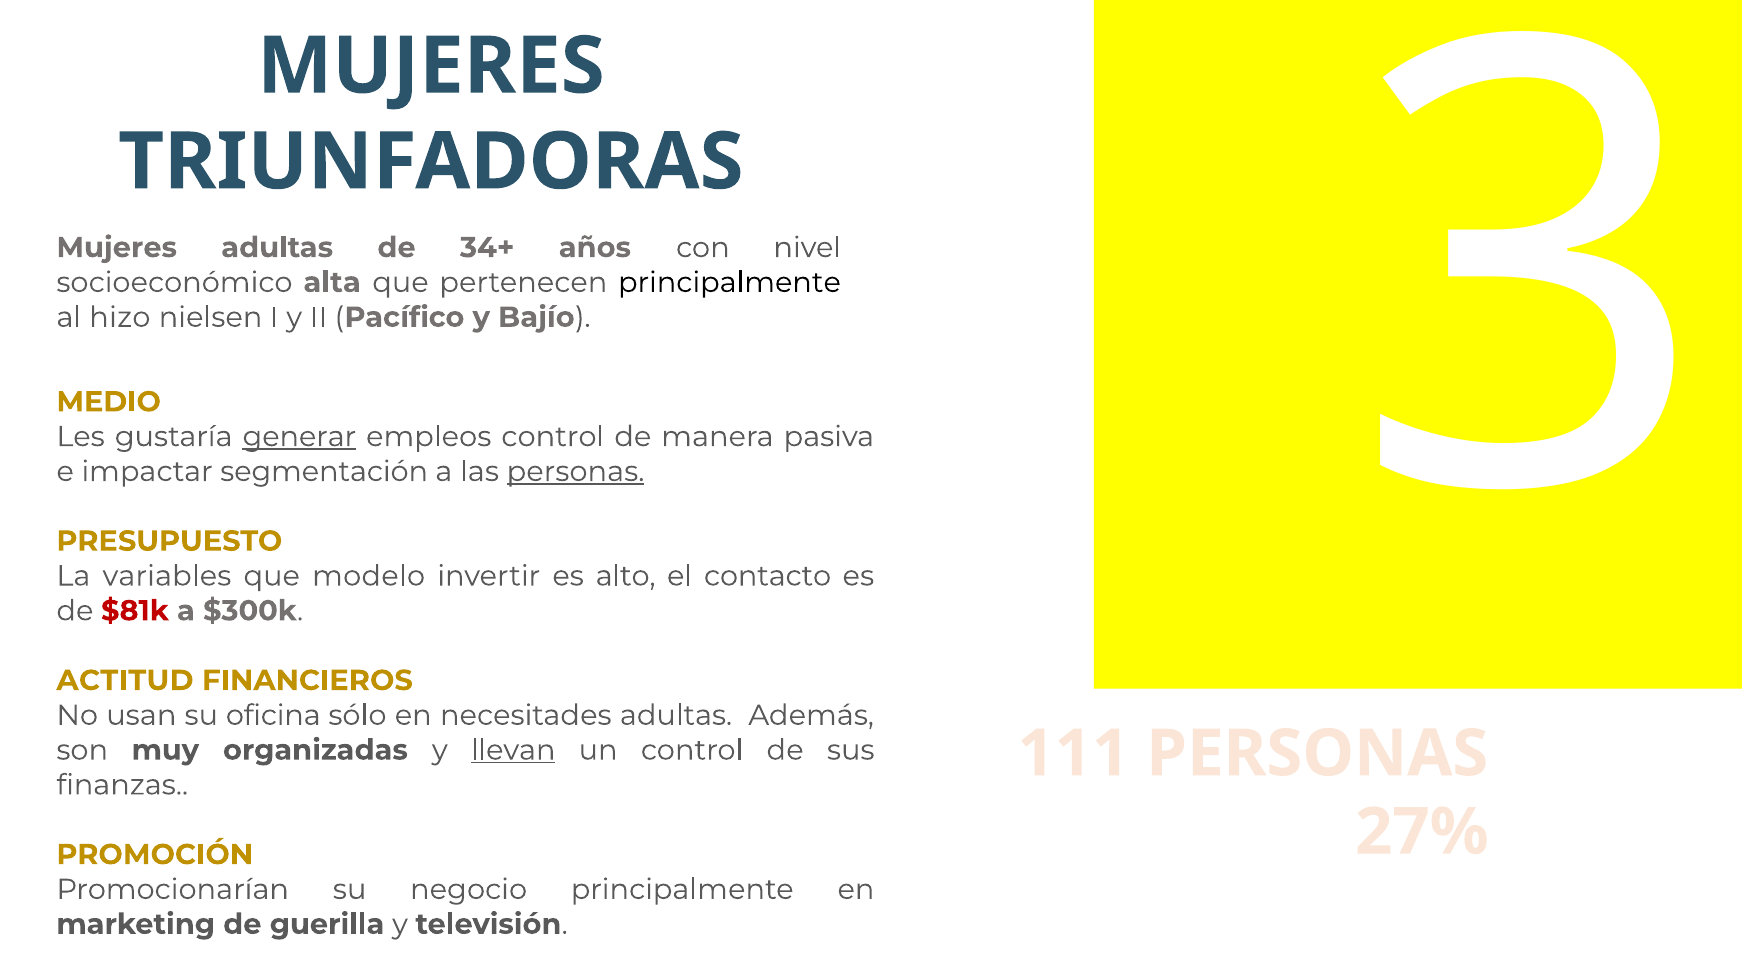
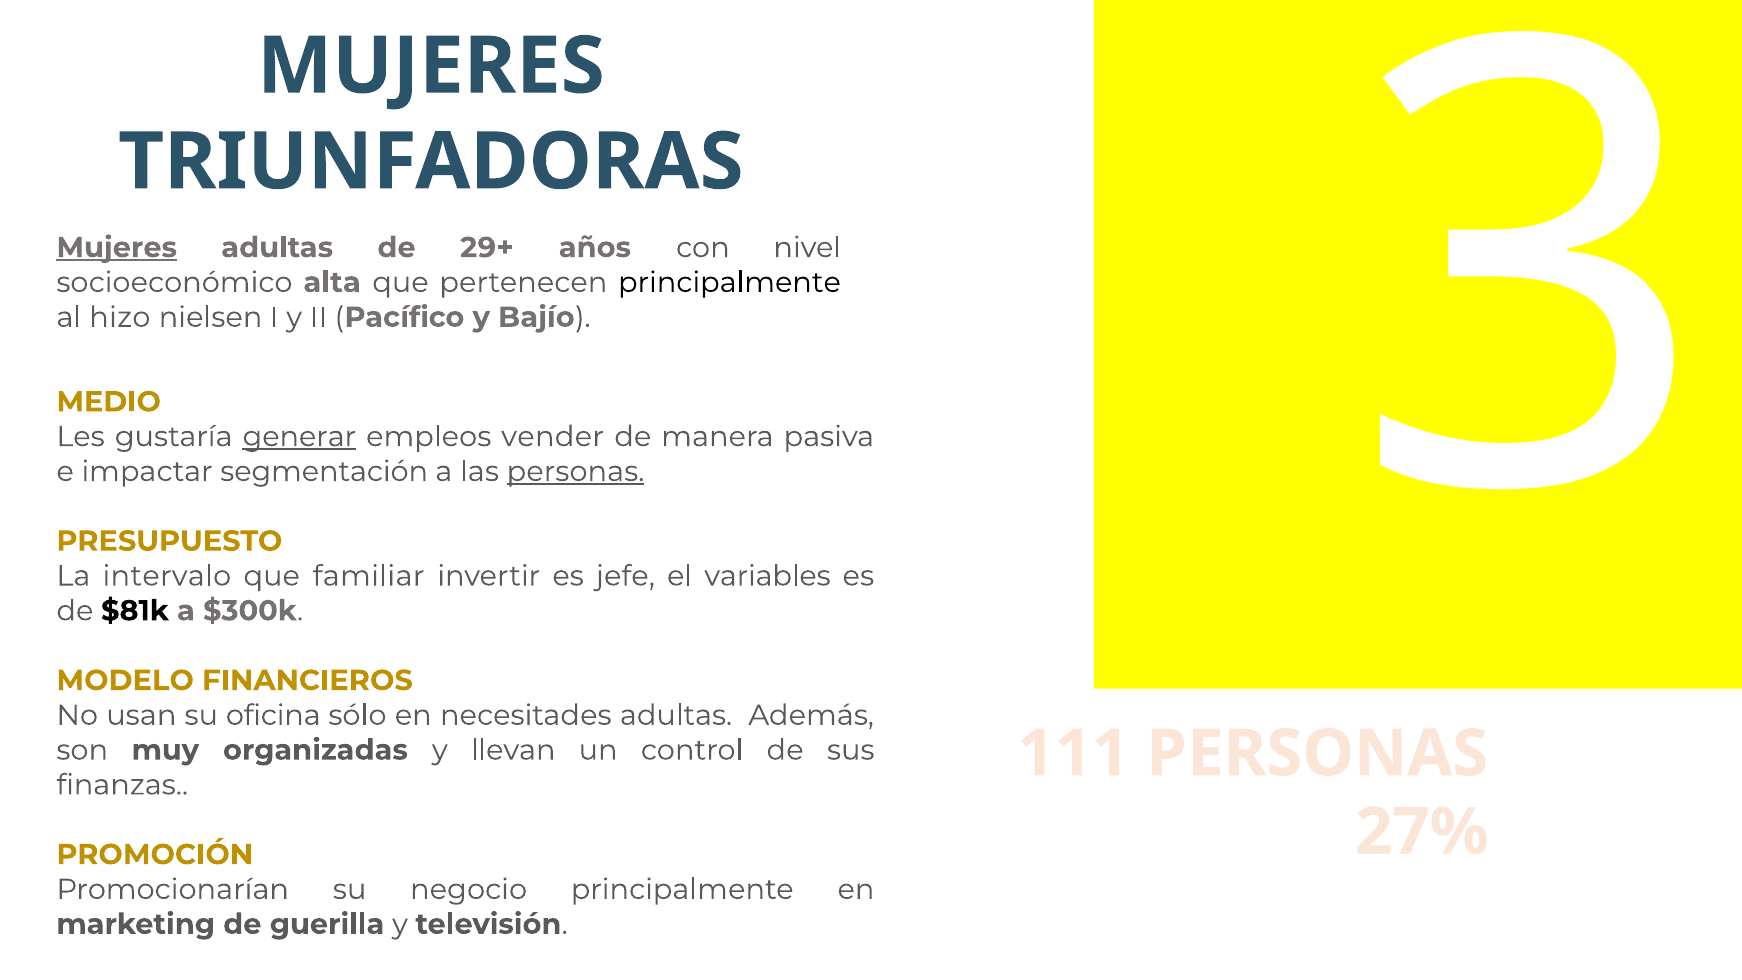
Mujeres underline: none -> present (117, 248)
34+: 34+ -> 29+ (487, 248)
empleos control: control -> vender (553, 437)
variables: variables -> intervalo (167, 576)
modelo: modelo -> familiar (369, 576)
alto: alto -> jefe (625, 576)
contacto: contacto -> variables (768, 576)
$81k colour: red -> black (135, 611)
ACTITUD: ACTITUD -> MODELO (125, 680)
llevan underline: present -> none (513, 750)
